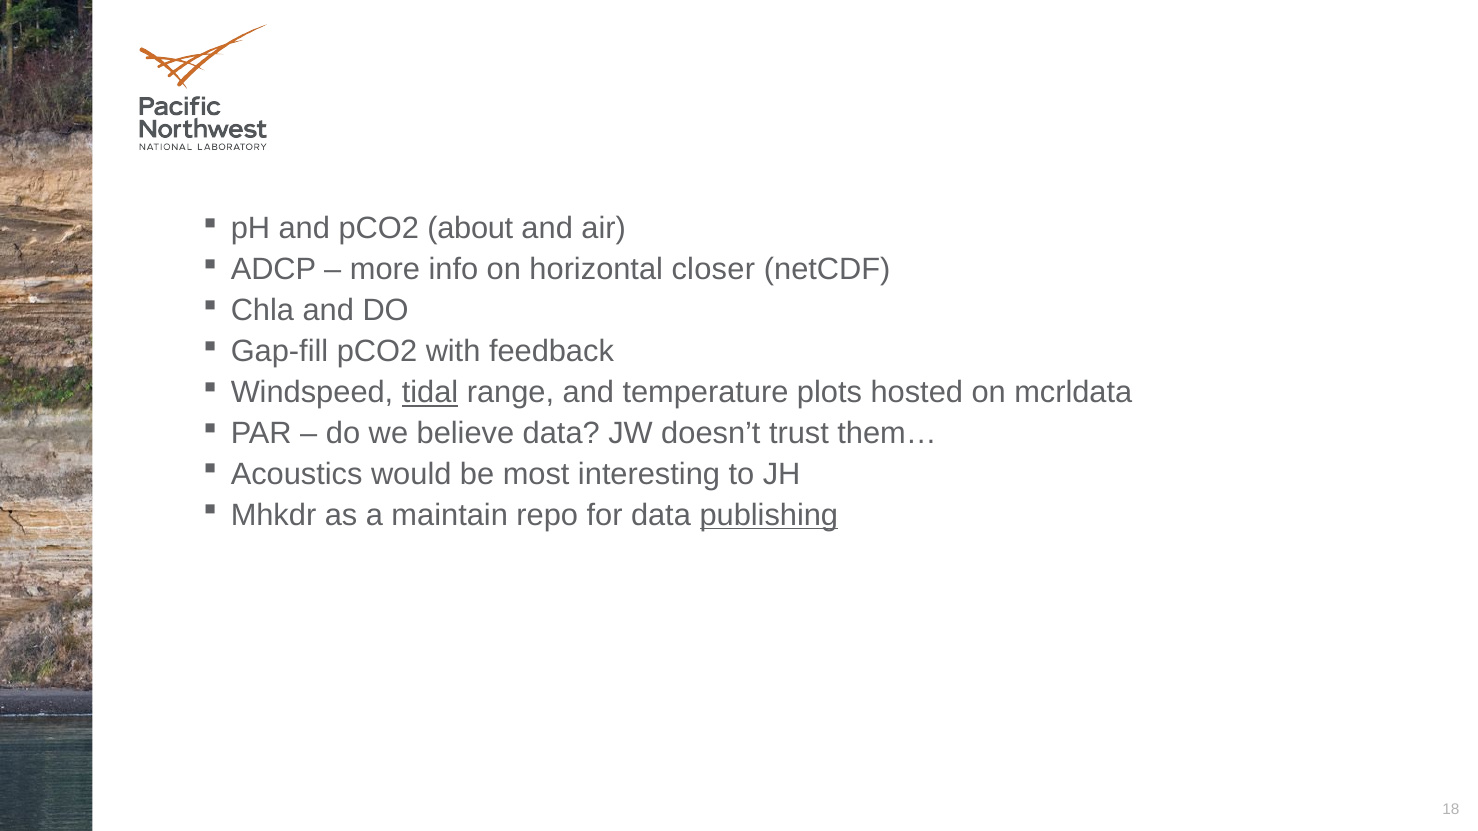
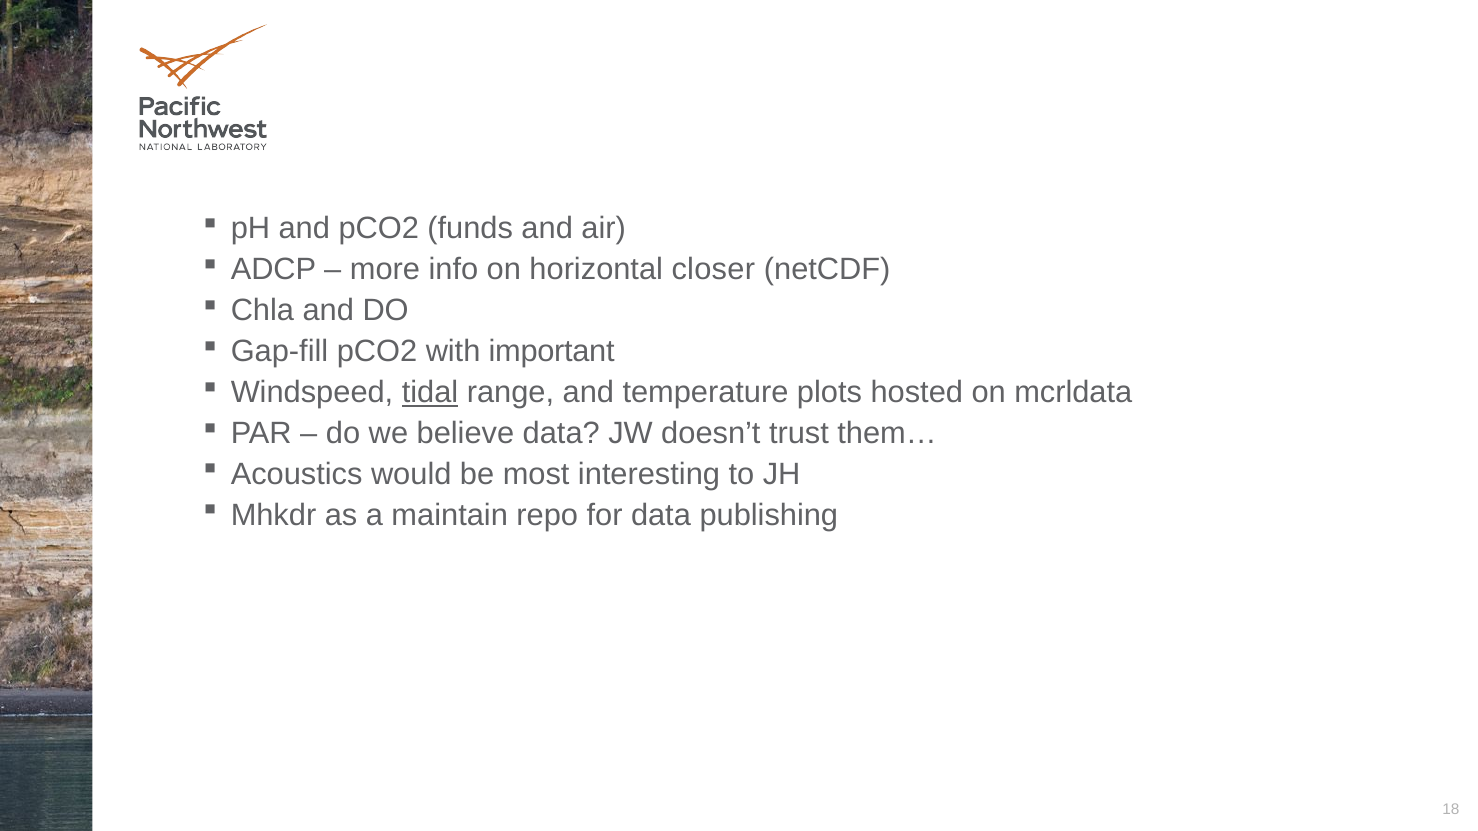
about: about -> funds (470, 229)
feedback: feedback -> important (552, 352)
publishing underline: present -> none (769, 516)
